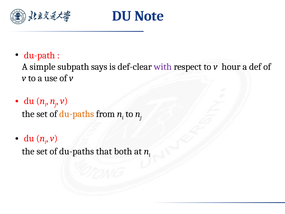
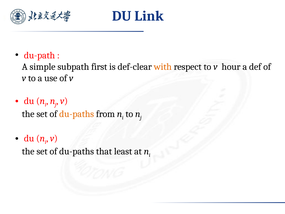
Note: Note -> Link (149, 16)
says: says -> first (99, 67)
with colour: purple -> orange (163, 67)
both: both -> least (123, 151)
